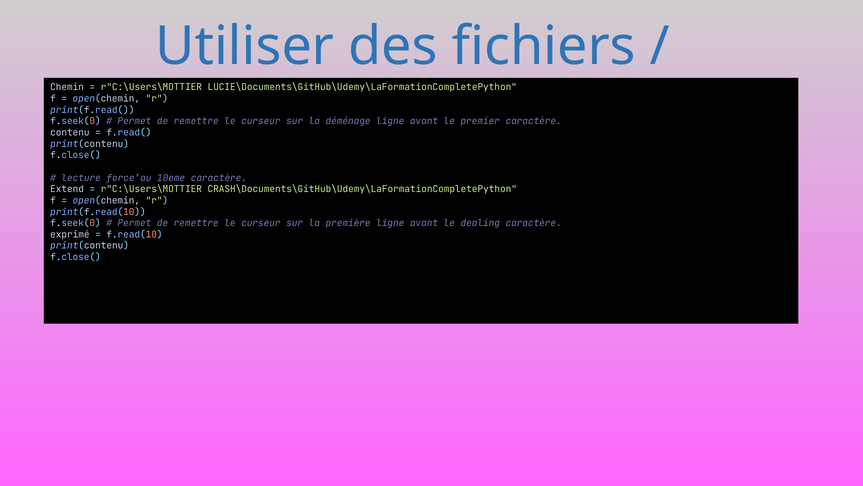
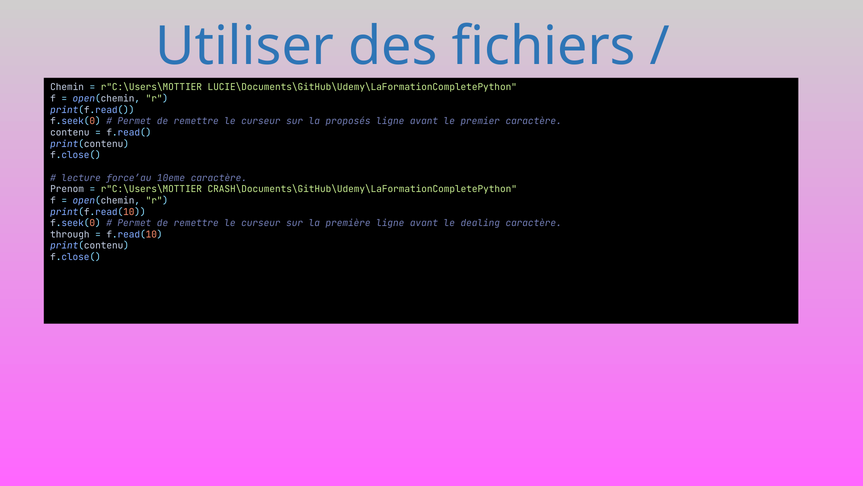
déménage: déménage -> proposés (348, 121)
Extend: Extend -> Prenom (67, 189)
exprimé: exprimé -> through (70, 234)
